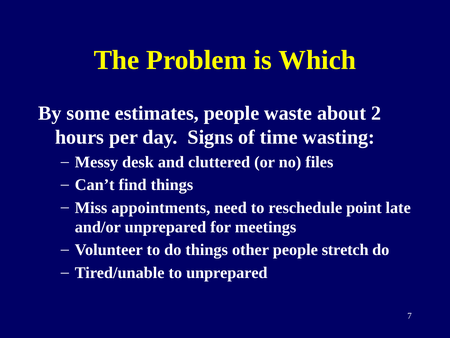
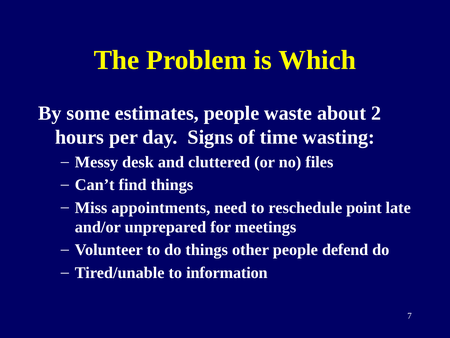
stretch: stretch -> defend (345, 250)
to unprepared: unprepared -> information (227, 272)
